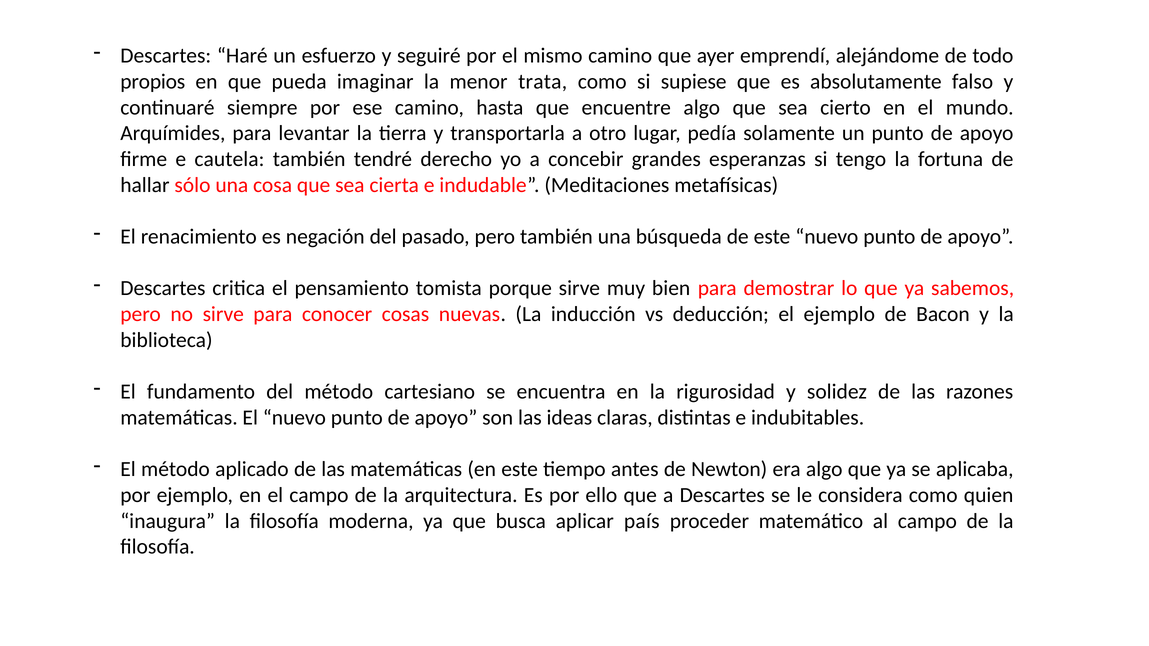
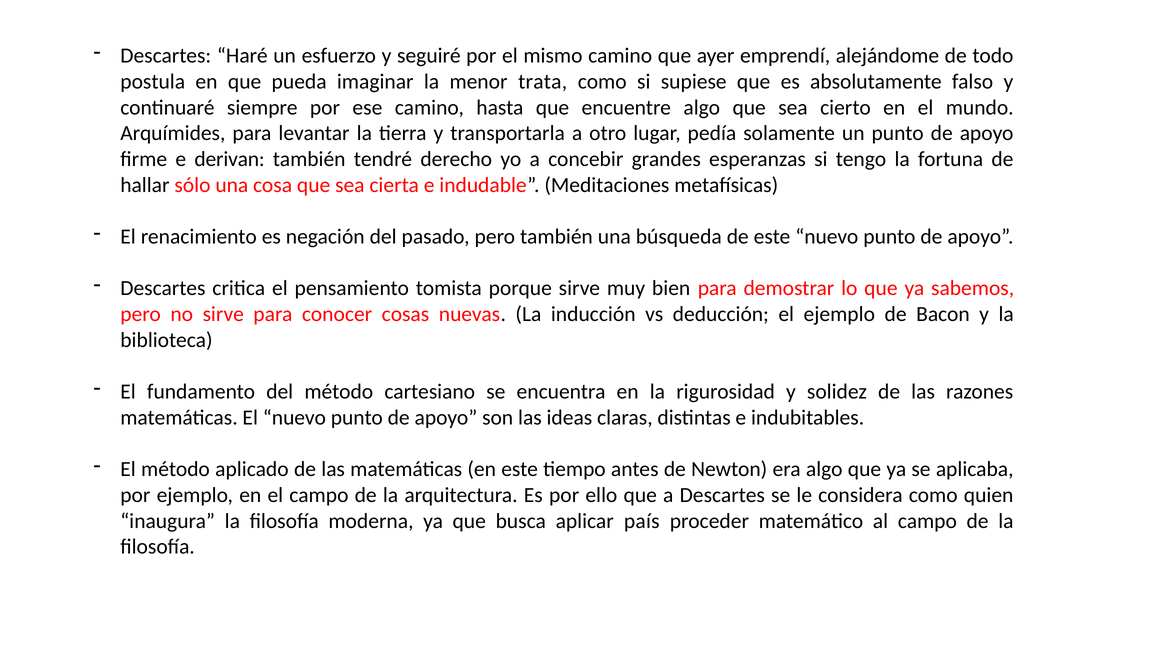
propios: propios -> postula (153, 82)
cautela: cautela -> derivan (230, 159)
